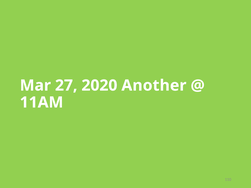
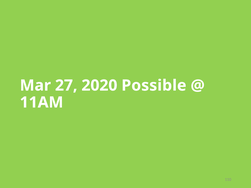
Another: Another -> Possible (154, 86)
